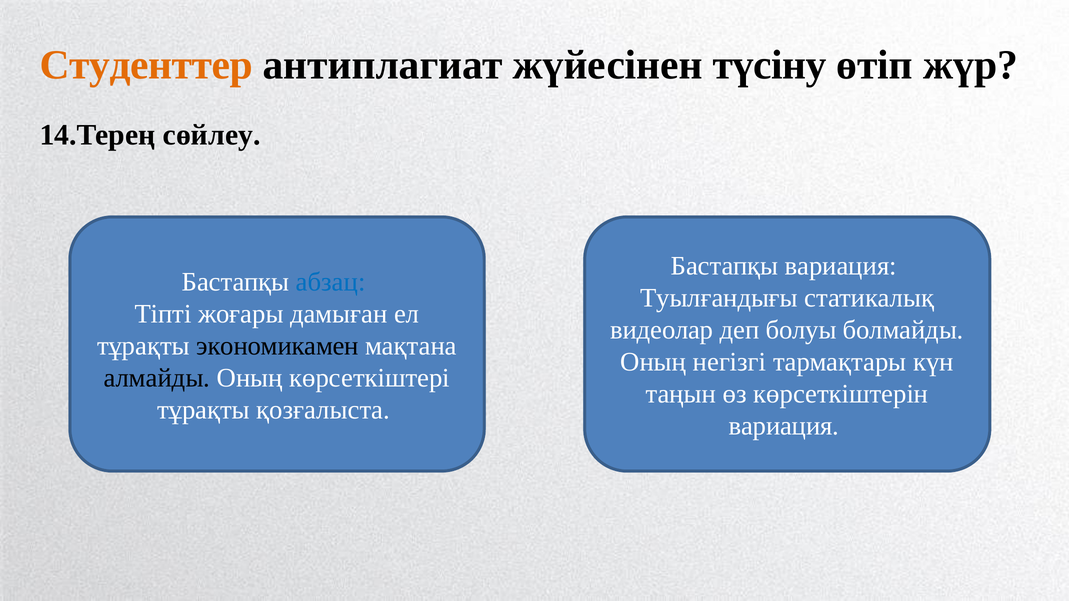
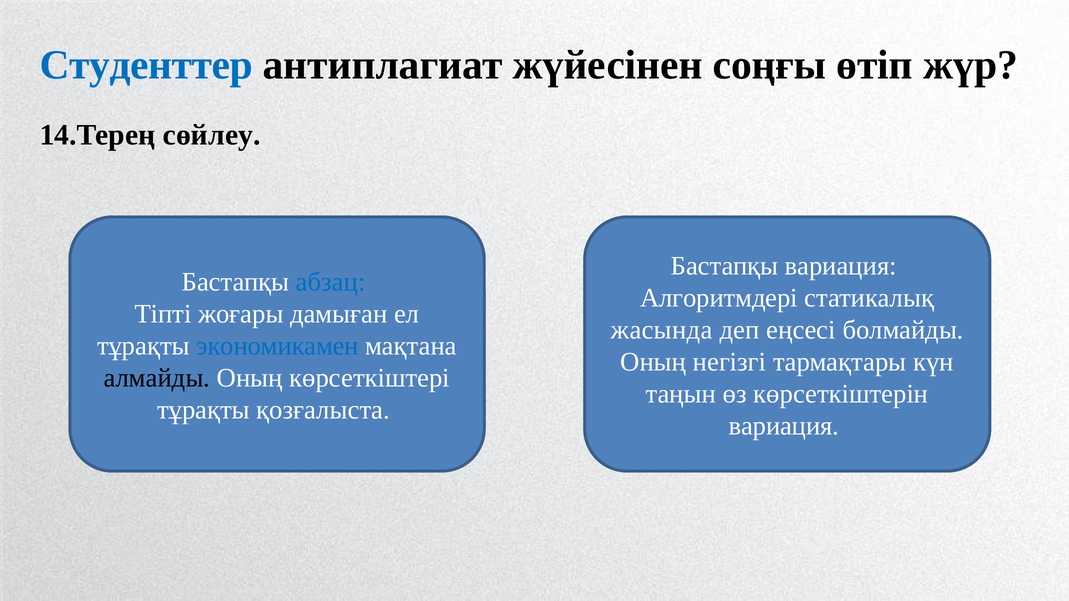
Студенттер colour: orange -> blue (146, 65)
түсіну: түсіну -> соңғы (770, 65)
Туылғандығы: Туылғандығы -> Алгоритмдері (719, 298)
видеолар: видеолар -> жасында (662, 330)
болуы: болуы -> еңсесі (801, 330)
экономикамен colour: black -> blue (278, 346)
